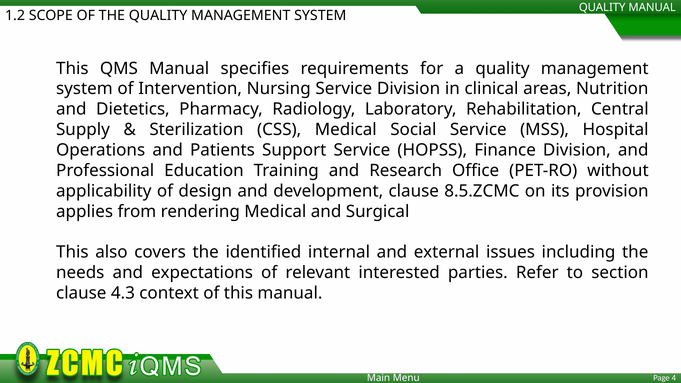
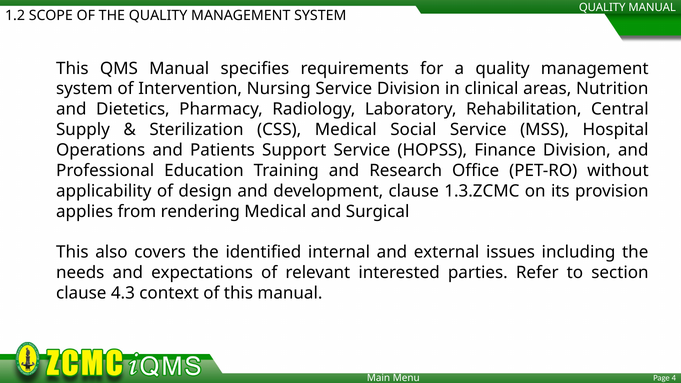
8.5.ZCMC: 8.5.ZCMC -> 1.3.ZCMC (482, 191)
